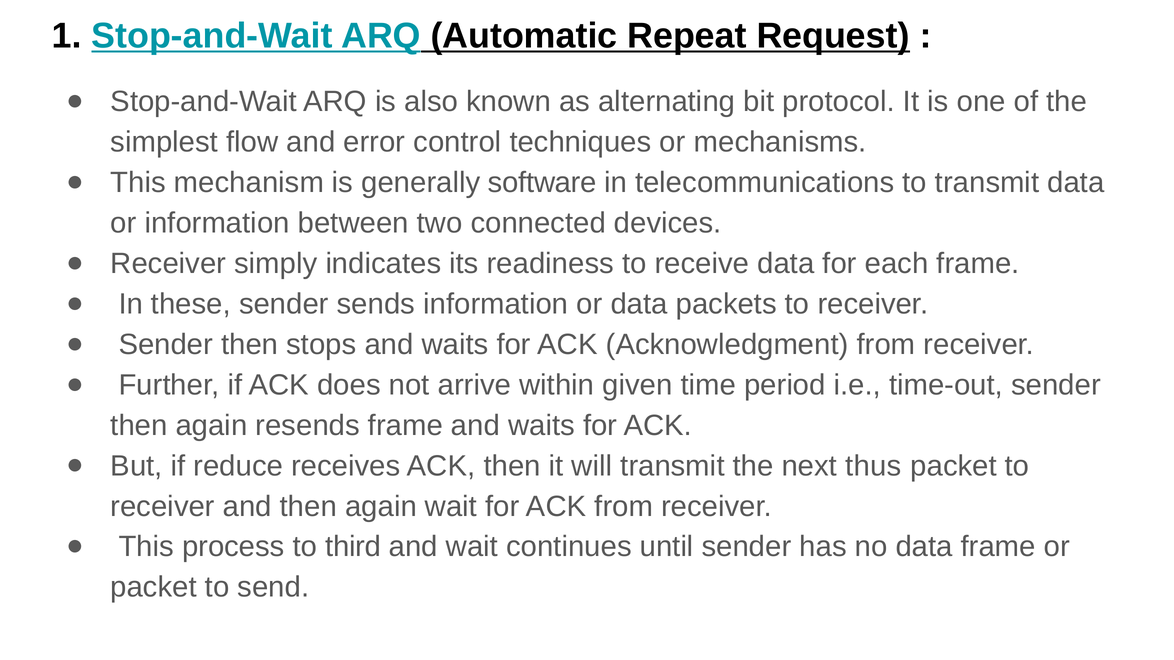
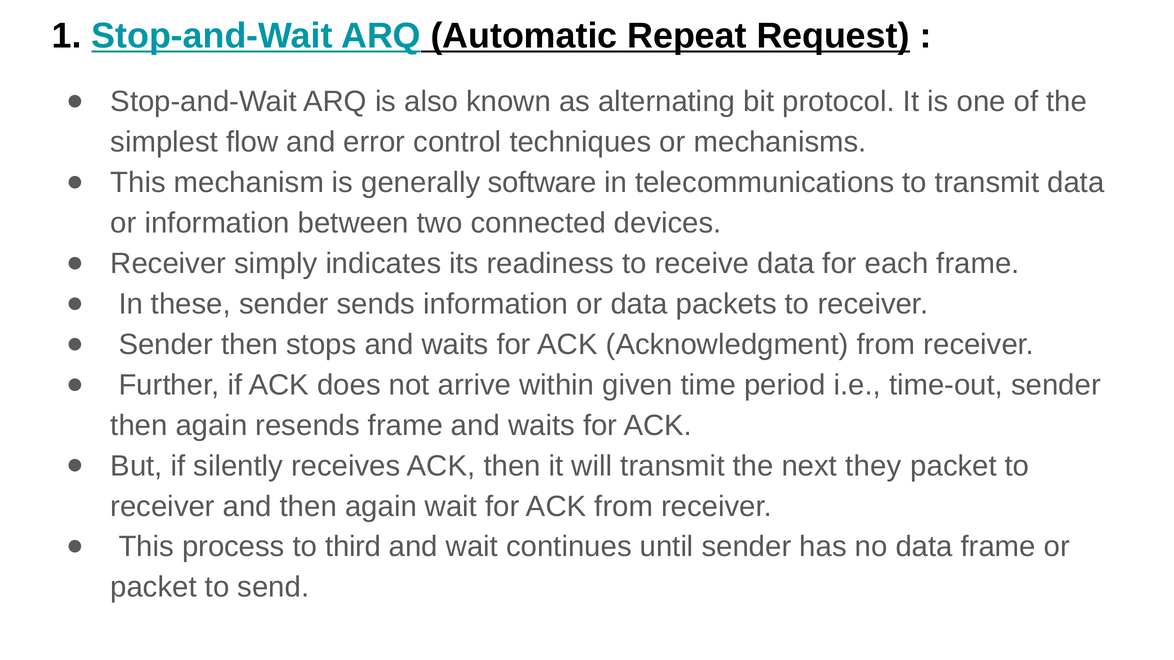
reduce: reduce -> silently (238, 466)
thus: thus -> they (874, 466)
